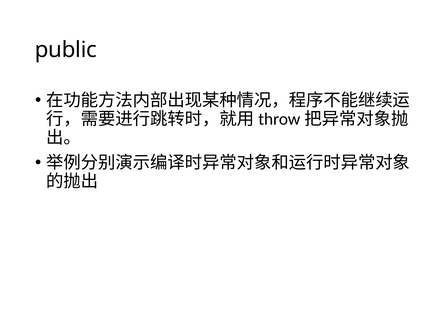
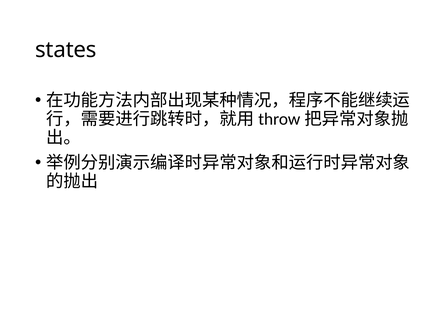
public: public -> states (66, 50)
